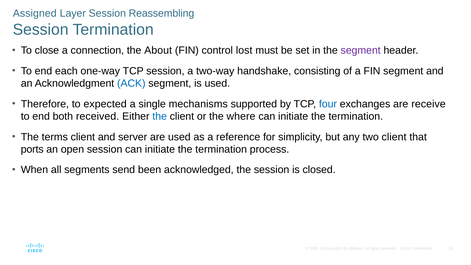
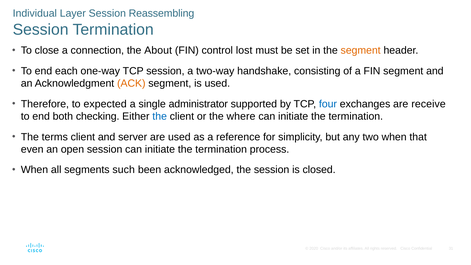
Assigned: Assigned -> Individual (35, 13)
segment colour: purple -> orange (361, 51)
ACK colour: blue -> orange (131, 83)
mechanisms: mechanisms -> administrator (198, 104)
received: received -> checking (98, 116)
two client: client -> when (394, 137)
ports: ports -> even (32, 149)
send: send -> such (124, 170)
